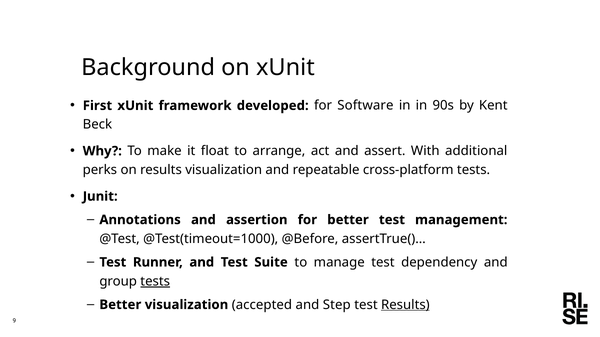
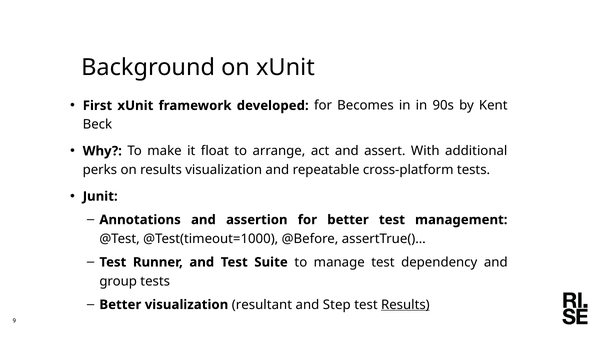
Software: Software -> Becomes (365, 106)
tests underline: present -> none (155, 282)
accepted: accepted -> resultant (262, 305)
